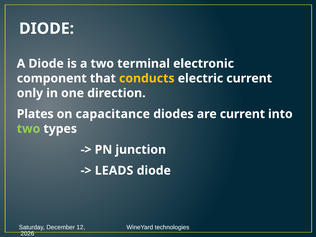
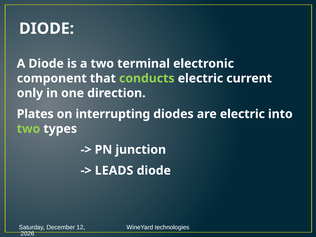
conducts colour: yellow -> light green (147, 78)
capacitance: capacitance -> interrupting (113, 114)
are current: current -> electric (242, 114)
